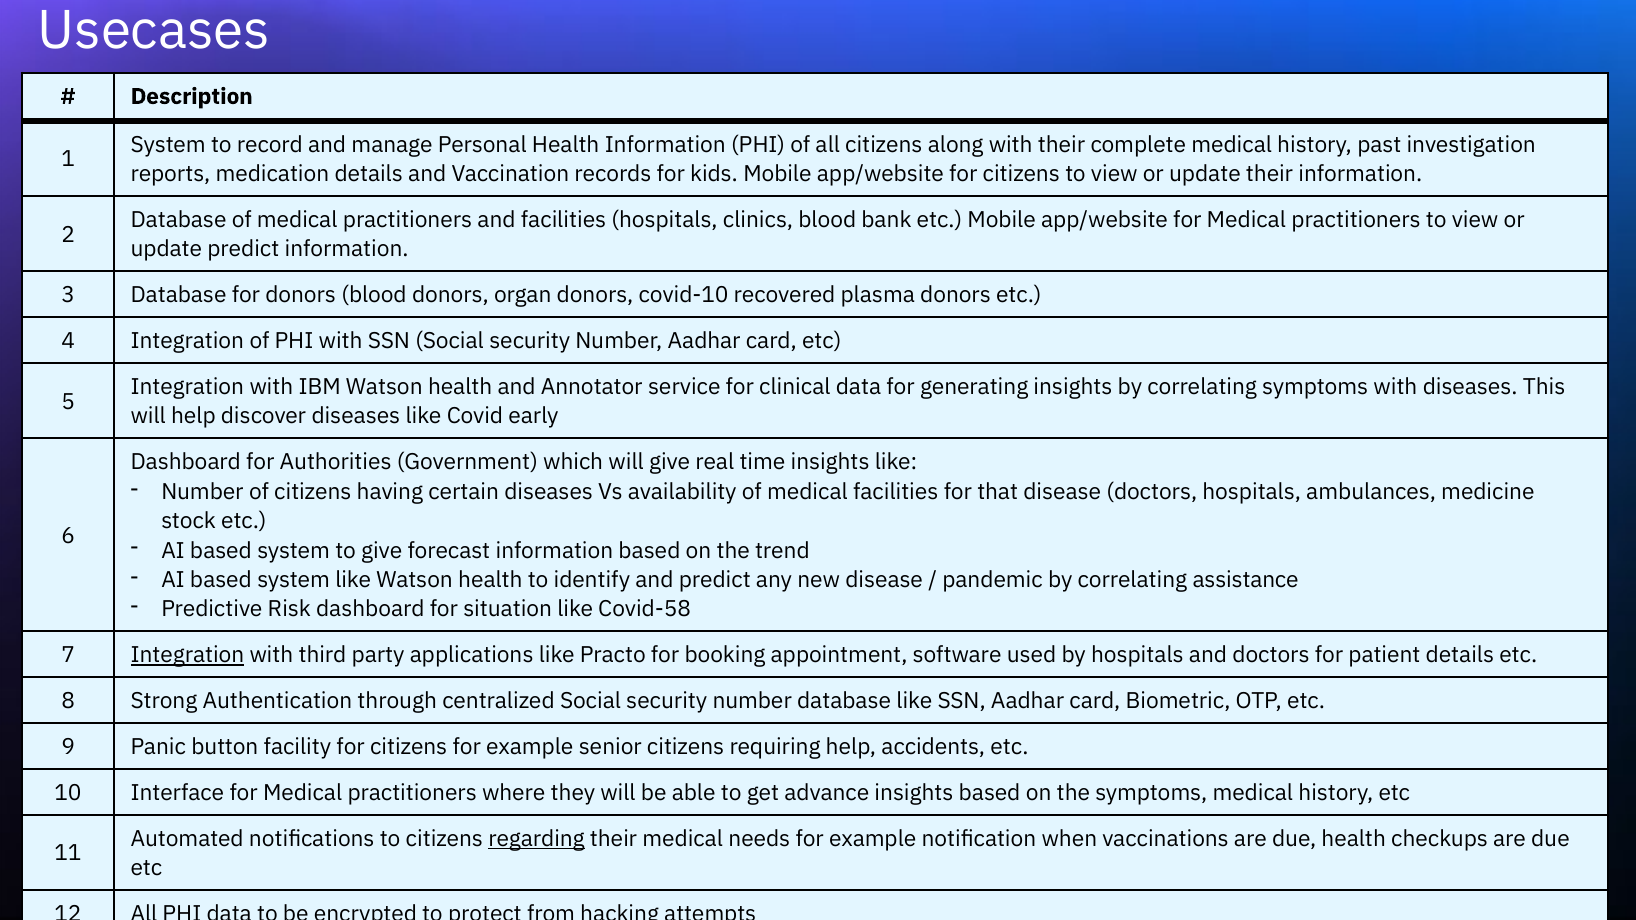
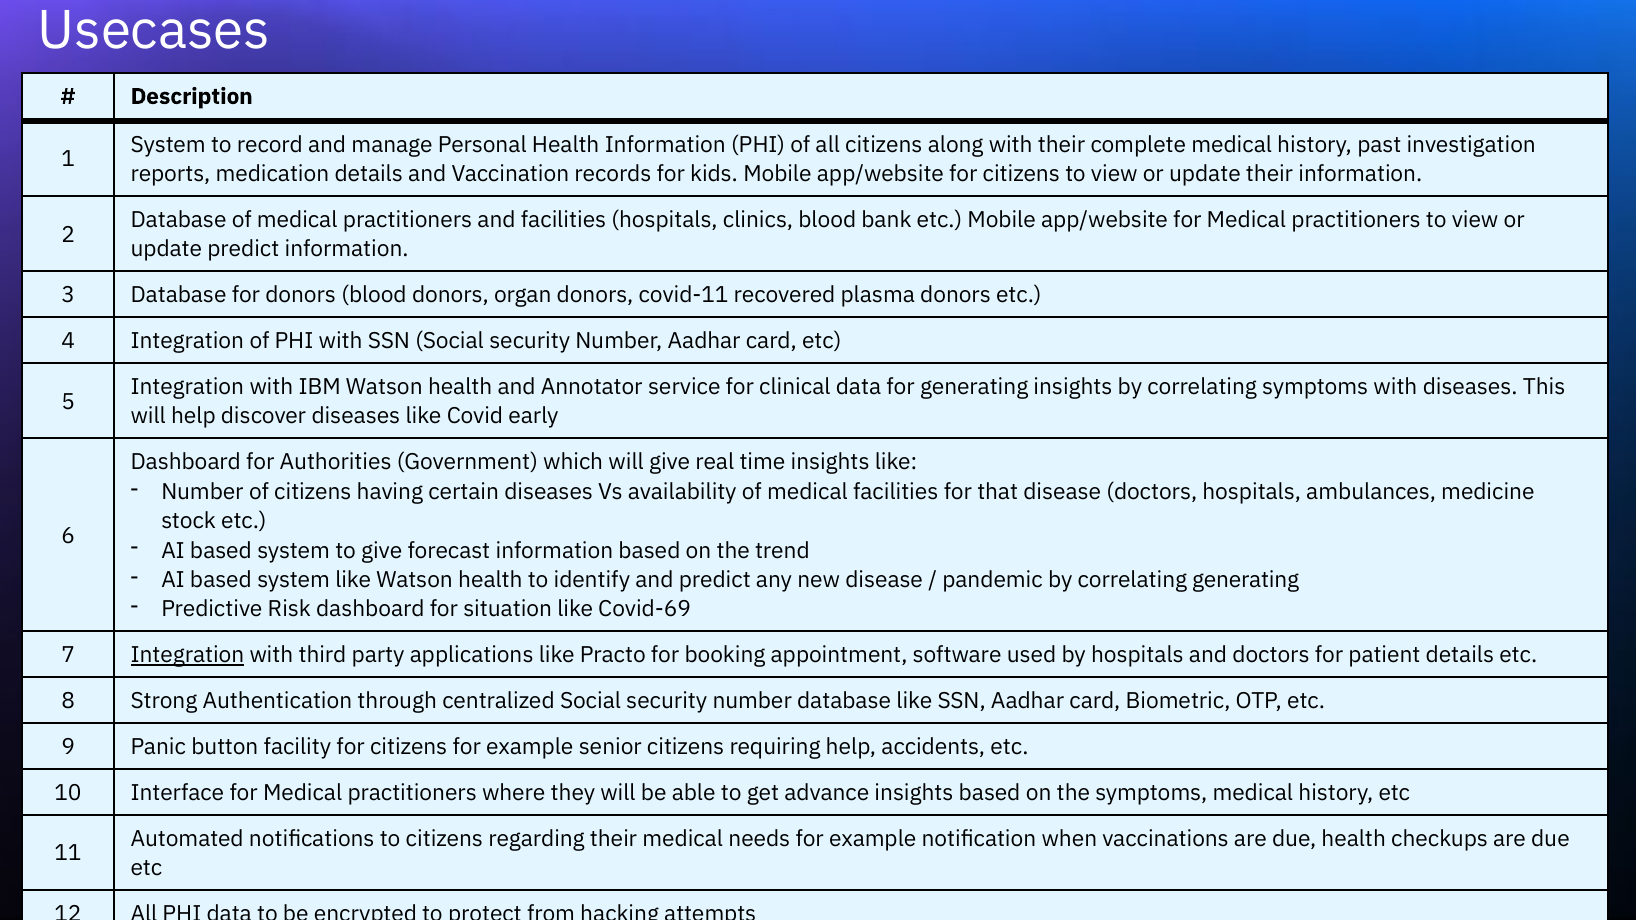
covid-10: covid-10 -> covid-11 (684, 295)
correlating assistance: assistance -> generating (1246, 580)
Covid-58: Covid-58 -> Covid-69 (645, 610)
regarding underline: present -> none (536, 839)
